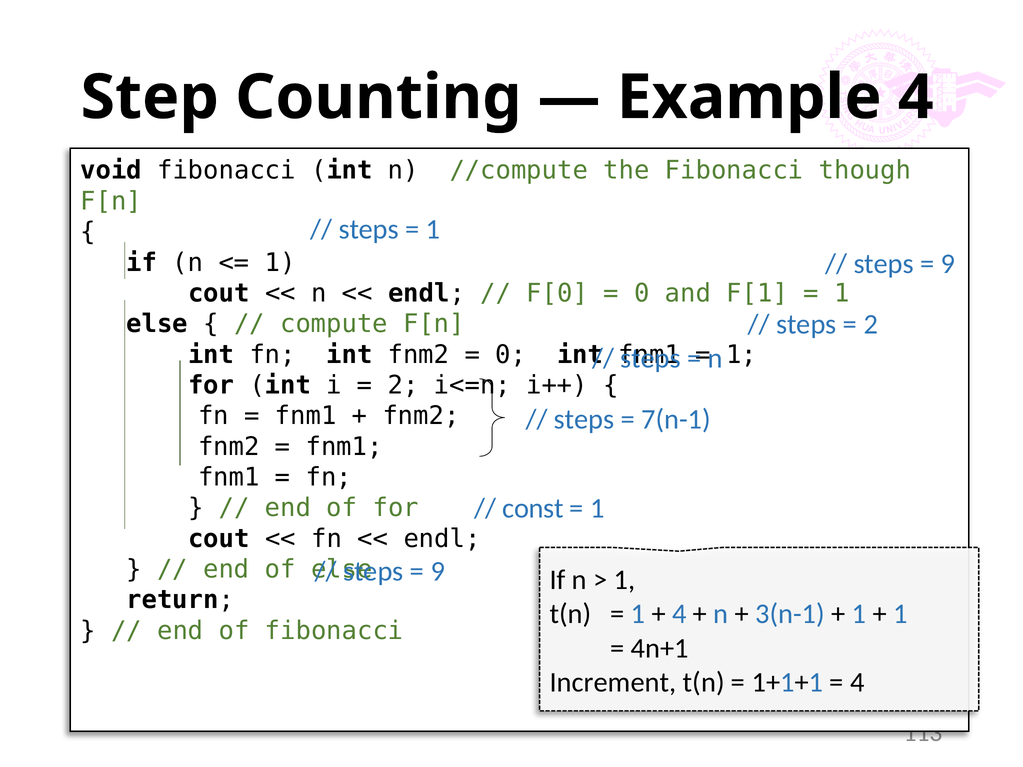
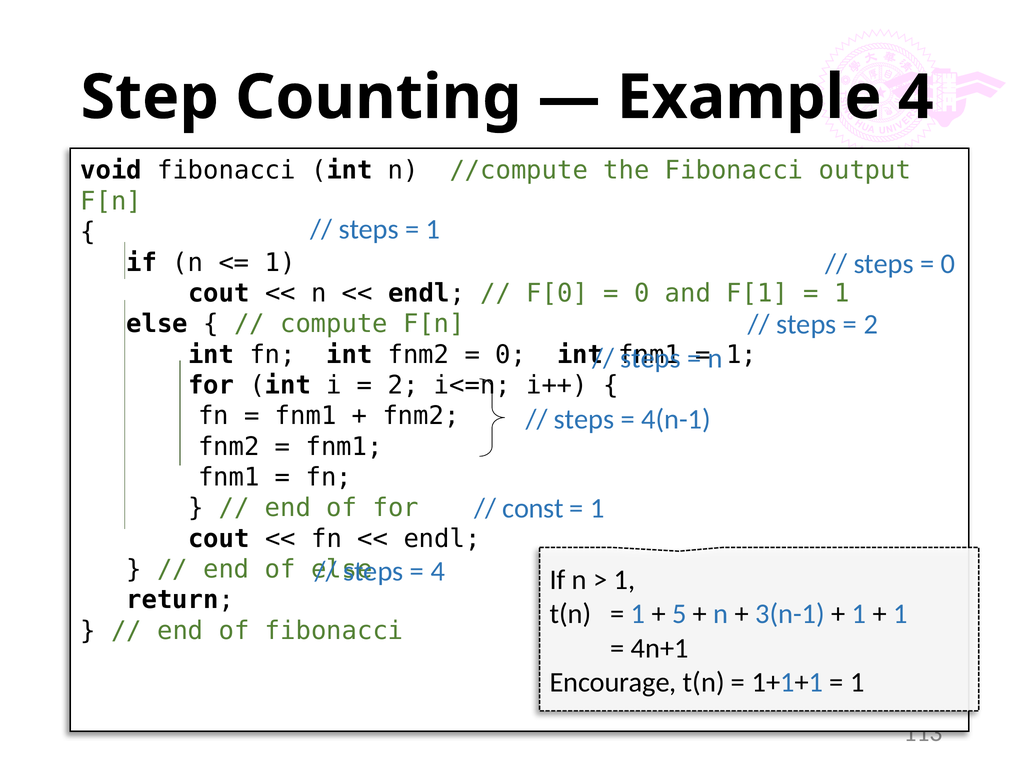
though: though -> output (865, 171)
9: 9 -> 0 (948, 264)
7(n-1: 7(n-1 -> 4(n-1 (676, 419)
9: 9 -> 4 (438, 572)
4: 4 -> 5 (679, 614)
Increment: Increment -> Encourage (613, 683)
4: 4 -> 1 (857, 683)
